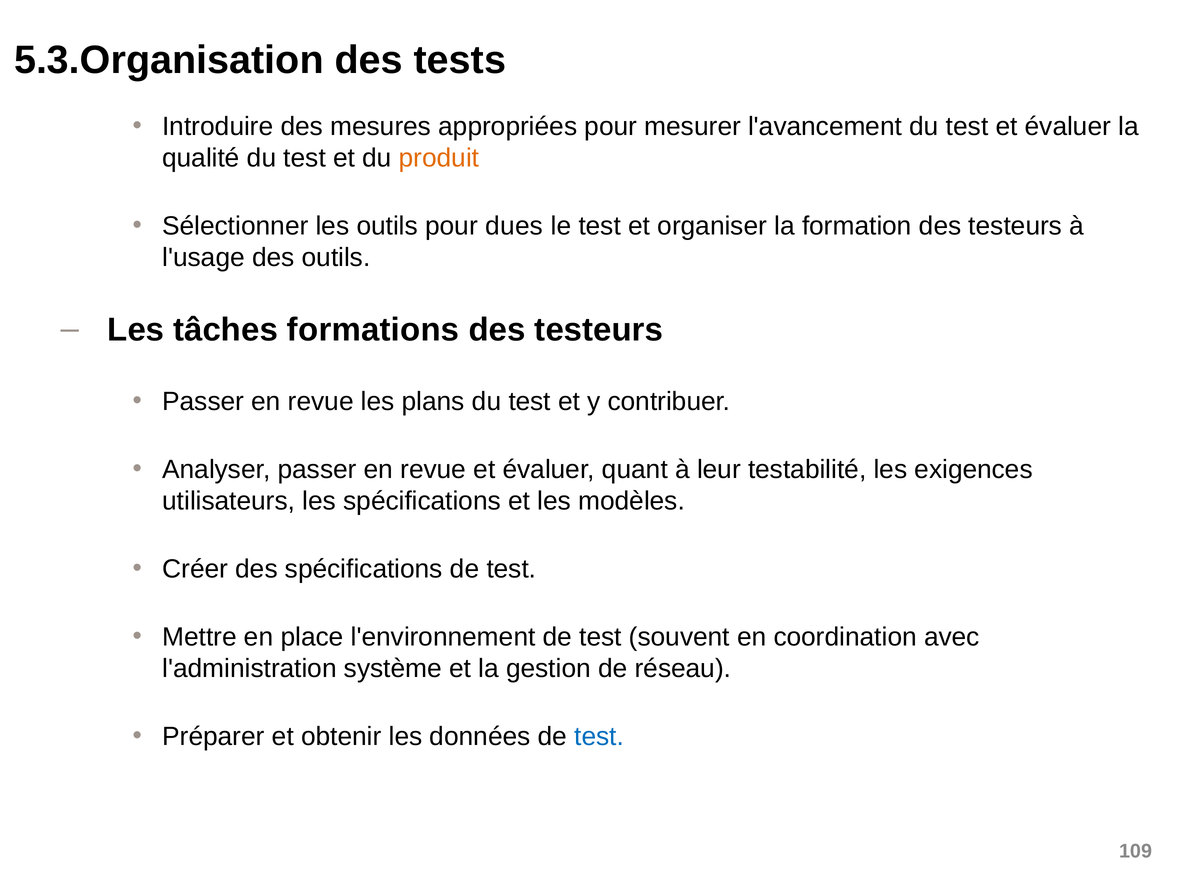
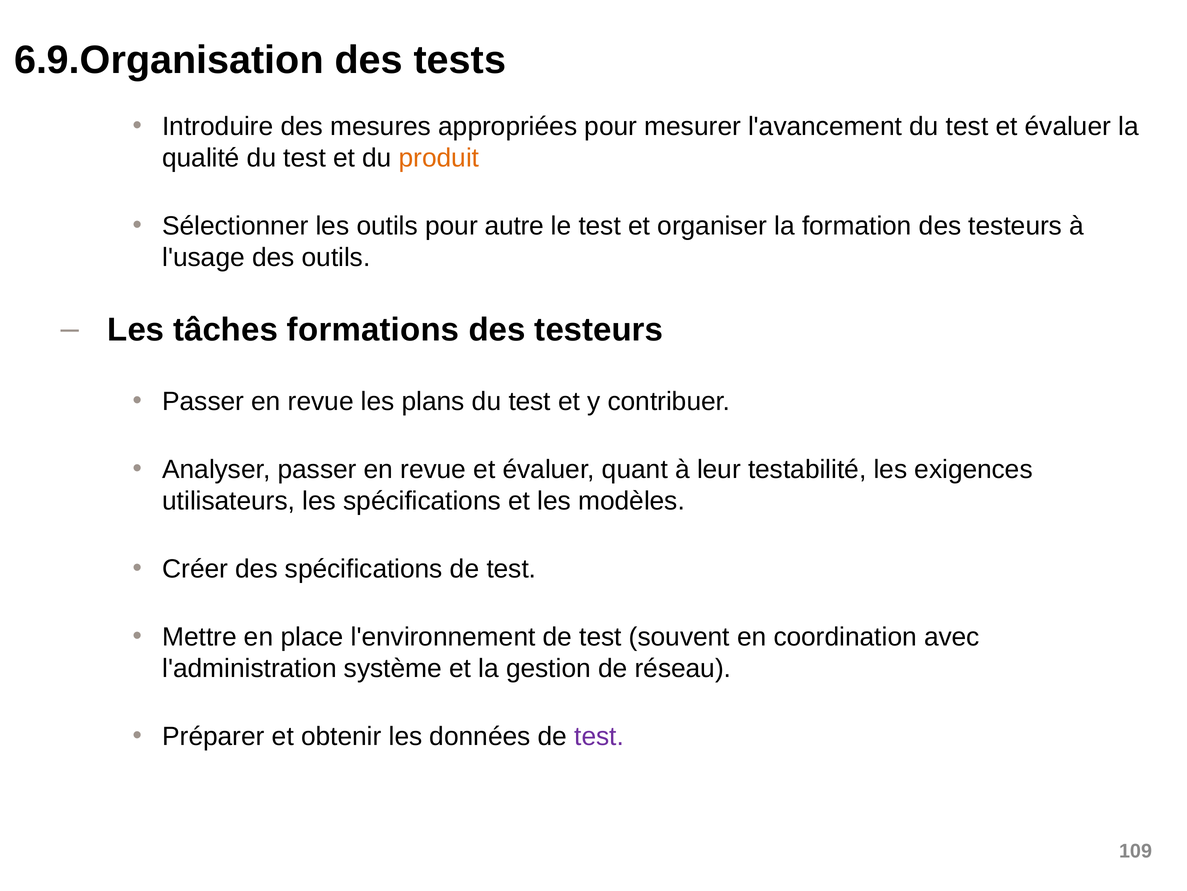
5.3.Organisation: 5.3.Organisation -> 6.9.Organisation (169, 60)
dues: dues -> autre (514, 226)
test colour: blue -> purple (599, 736)
